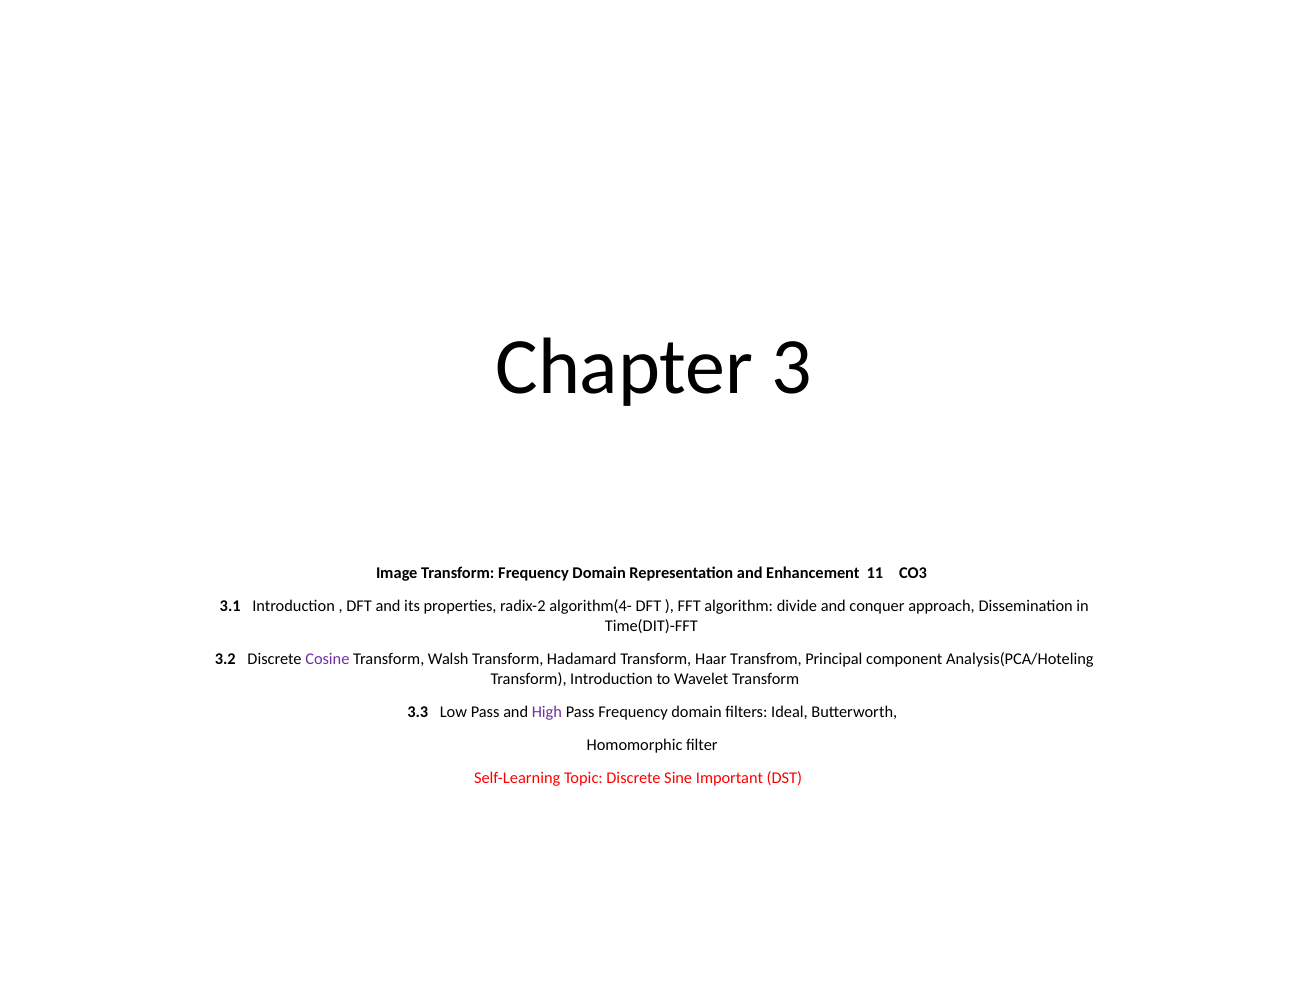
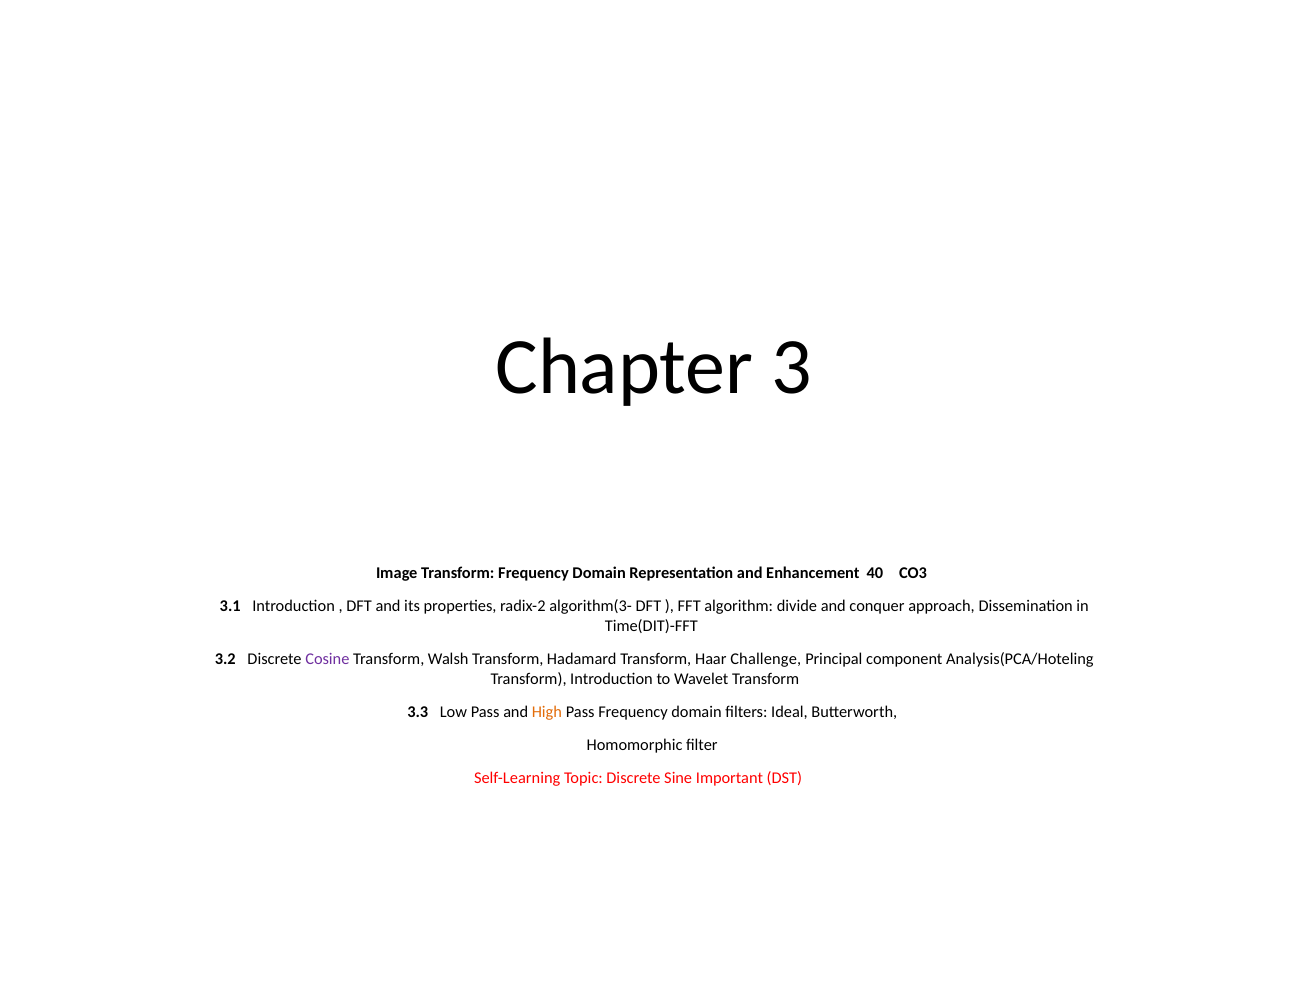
11: 11 -> 40 (875, 573)
algorithm(4-: algorithm(4- -> algorithm(3- (591, 607)
Transfrom: Transfrom -> Challenge (766, 659)
High colour: purple -> orange (547, 712)
